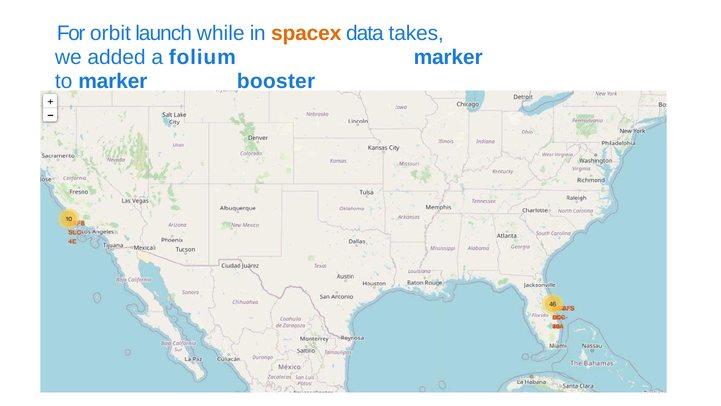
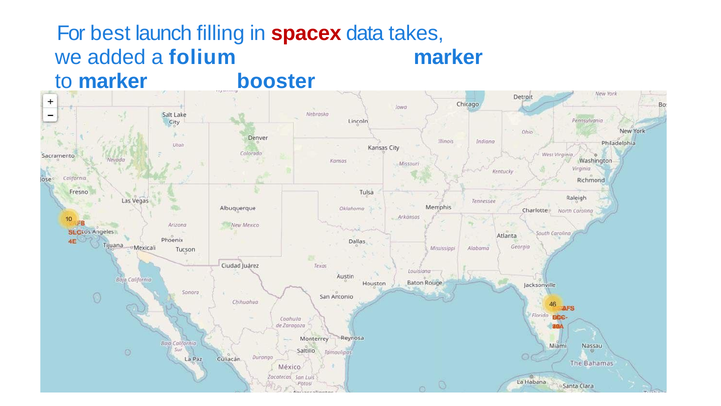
orbit: orbit -> best (110, 33)
while: while -> filling (221, 33)
spacex colour: orange -> red (306, 33)
